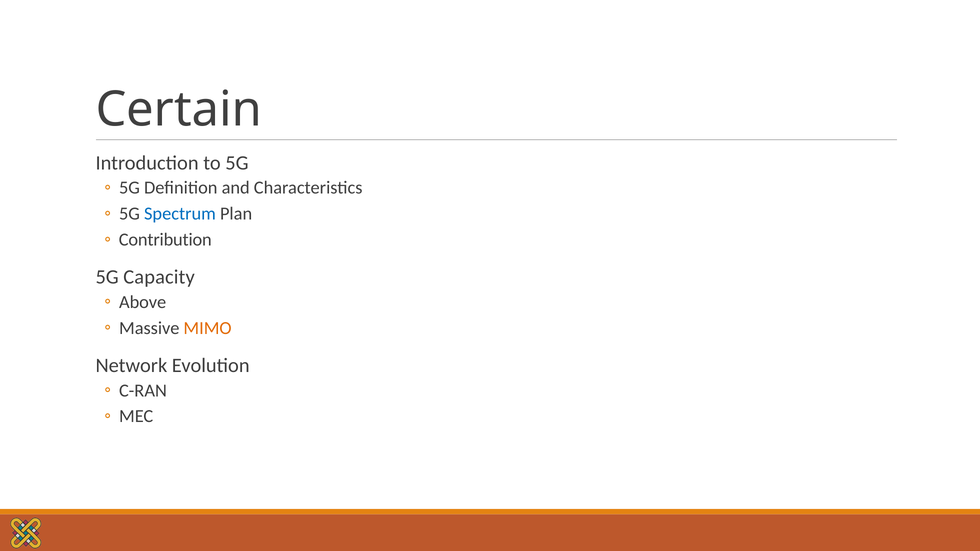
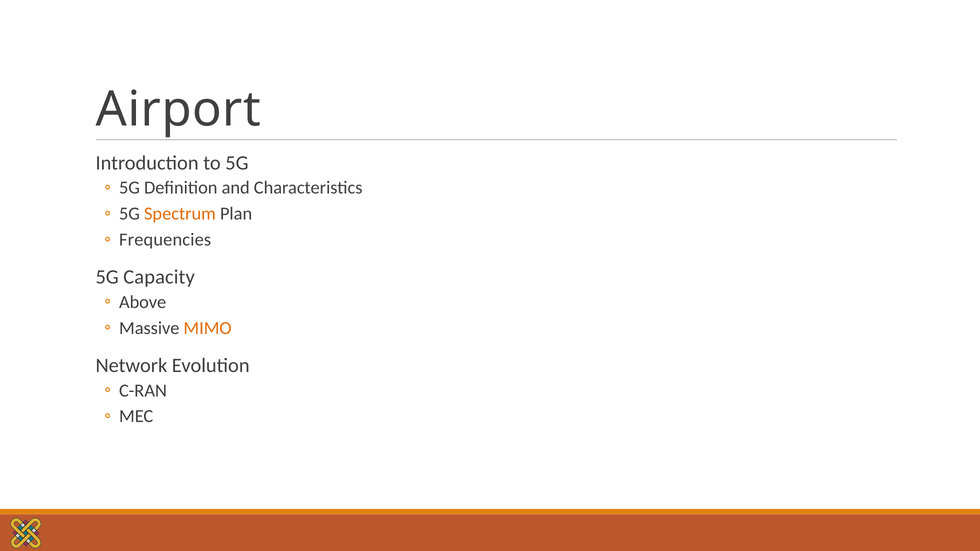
Certain: Certain -> Airport (178, 110)
Spectrum colour: blue -> orange (180, 214)
Contribution: Contribution -> Frequencies (165, 240)
